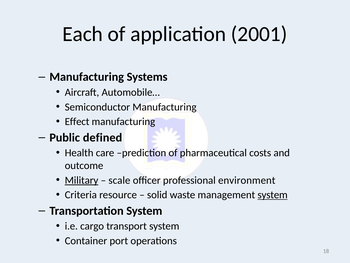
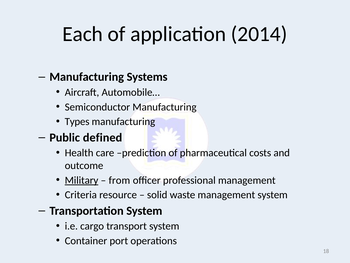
2001: 2001 -> 2014 (259, 34)
Effect: Effect -> Types (77, 121)
scale: scale -> from (119, 180)
professional environment: environment -> management (247, 180)
system underline: present -> none (273, 195)
